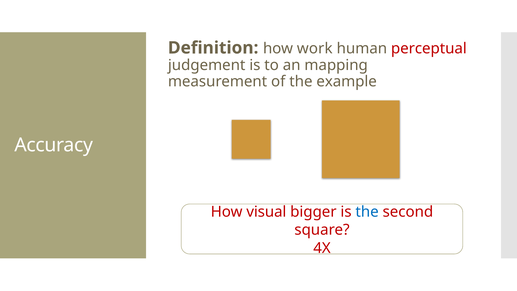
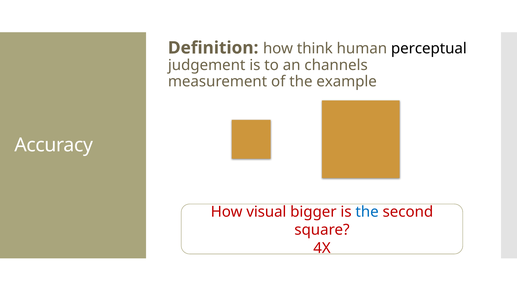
work: work -> think (315, 48)
perceptual colour: red -> black (429, 48)
mapping: mapping -> channels (336, 65)
